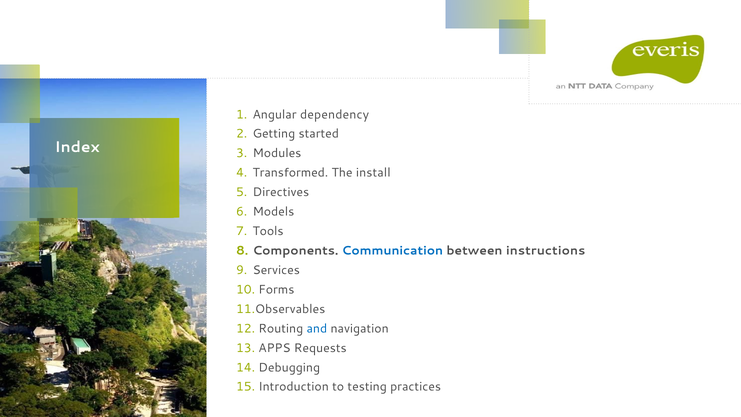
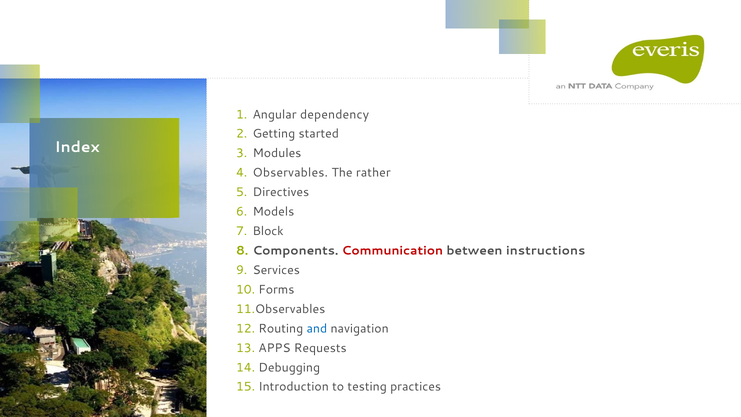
Transformed: Transformed -> Observables (290, 173)
install: install -> rather (373, 173)
Tools: Tools -> Block (268, 231)
Communication colour: blue -> red (392, 251)
